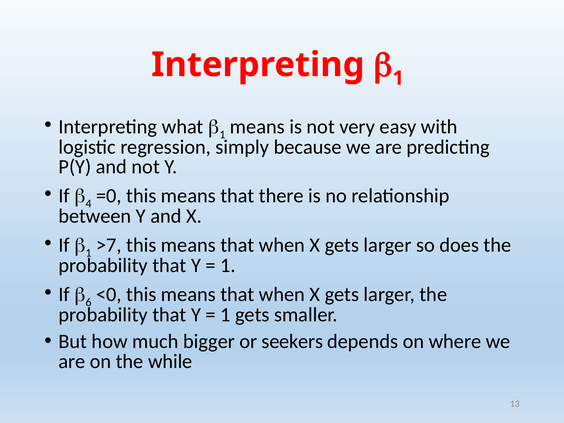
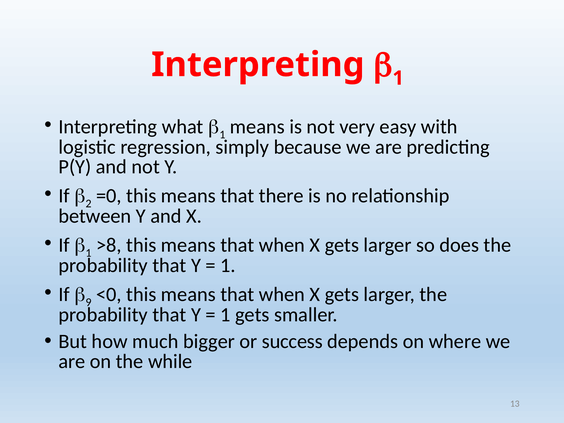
4: 4 -> 2 (89, 204)
>7: >7 -> >8 (109, 245)
6: 6 -> 9 (89, 302)
seekers: seekers -> success (292, 342)
